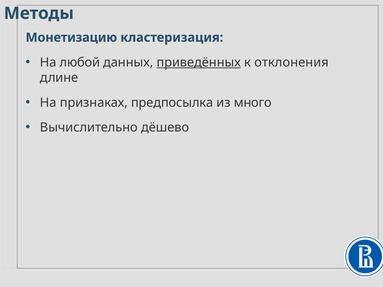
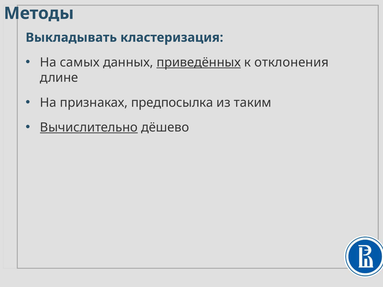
Монетизацию: Монетизацию -> Выкладывать (71, 38)
любой: любой -> самых (80, 62)
много: много -> таким (253, 103)
Вычислительно underline: none -> present (89, 128)
